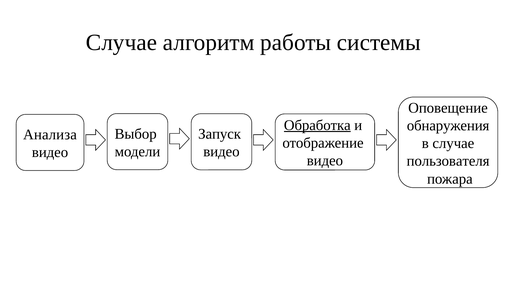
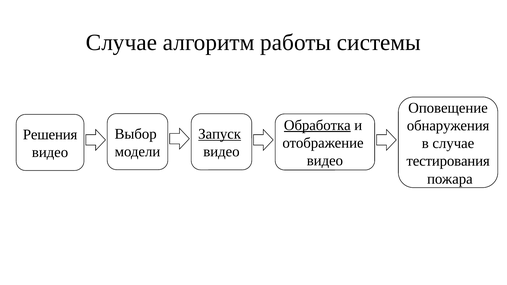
Запуск underline: none -> present (220, 134)
Анализа: Анализа -> Решения (50, 135)
пользователя: пользователя -> тестирования (448, 161)
